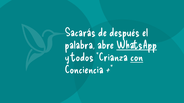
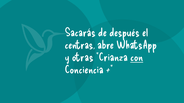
palabra: palabra -> centras (80, 45)
WhatsApp underline: present -> none (137, 45)
todos: todos -> otras (83, 58)
